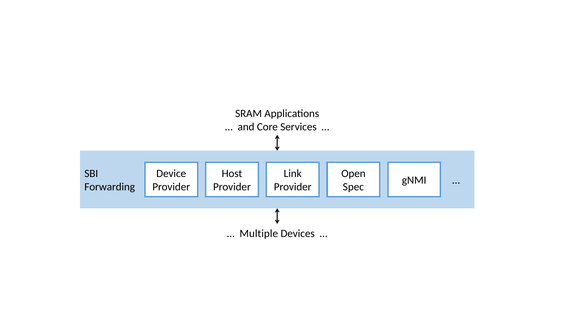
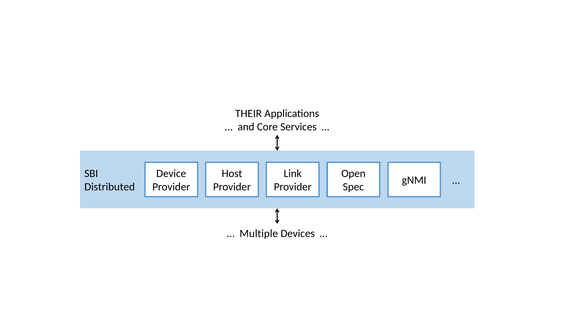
SRAM: SRAM -> THEIR (248, 113)
Forwarding: Forwarding -> Distributed (110, 187)
